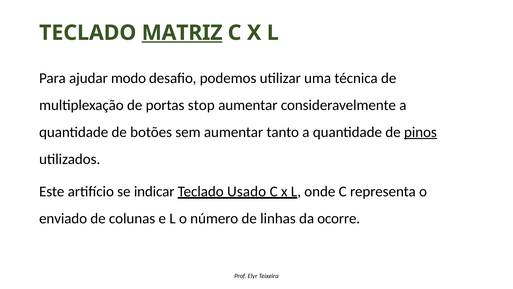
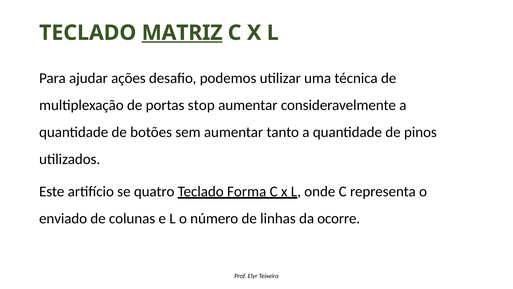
modo: modo -> ações (128, 78)
pinos underline: present -> none (420, 132)
indicar: indicar -> quatro (154, 191)
Usado: Usado -> Forma (247, 191)
